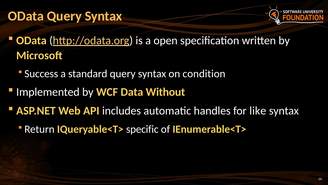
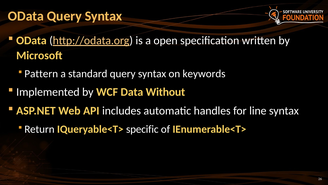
Success: Success -> Pattern (41, 74)
condition: condition -> keywords (204, 74)
like: like -> line (258, 111)
